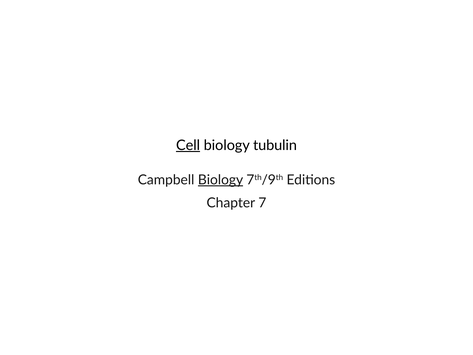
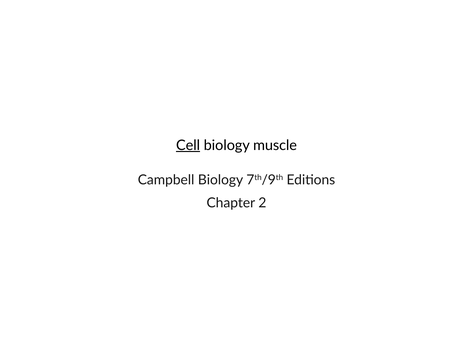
tubulin: tubulin -> muscle (275, 145)
Biology underline: present -> none (221, 180)
7: 7 -> 2 (262, 203)
